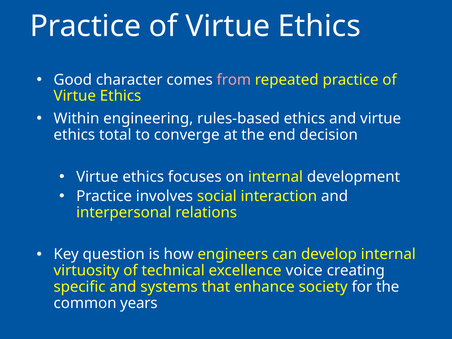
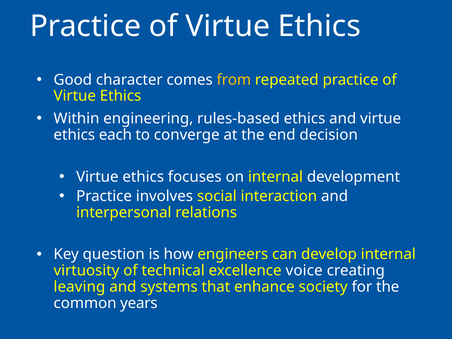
from colour: pink -> yellow (234, 80)
total: total -> each (115, 135)
specific: specific -> leaving (79, 287)
